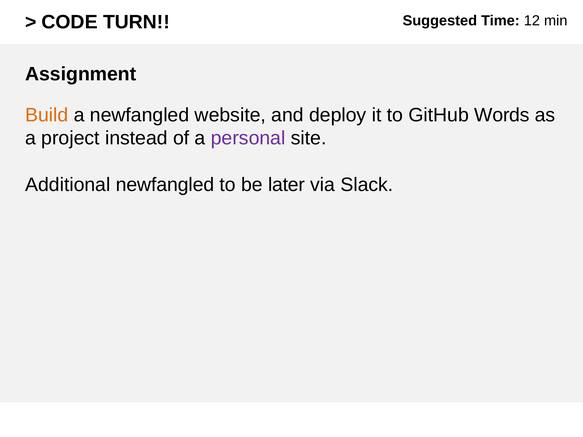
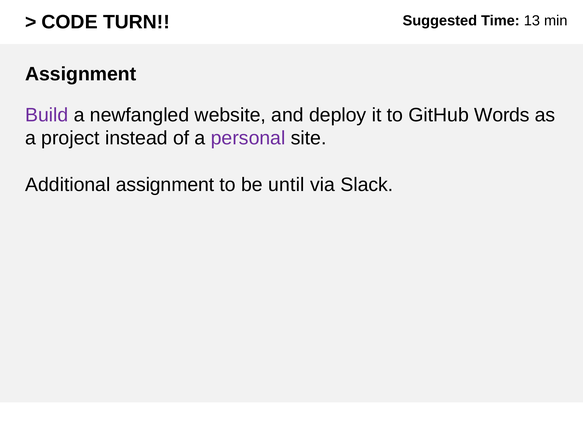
12: 12 -> 13 (532, 21)
Build colour: orange -> purple (47, 115)
Additional newfangled: newfangled -> assignment (165, 185)
later: later -> until (286, 185)
